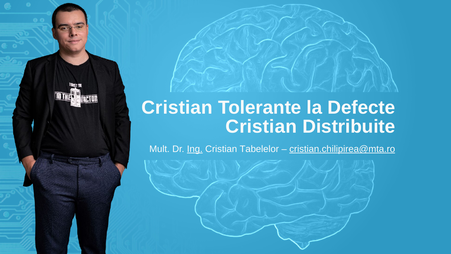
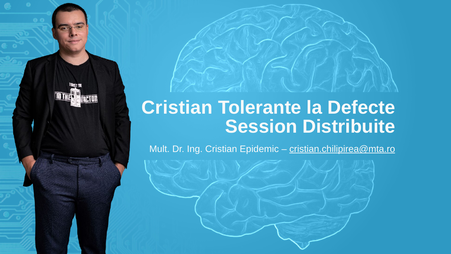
Cristian: Cristian -> Session (261, 126)
Ing underline: present -> none (195, 149)
Tabelelor: Tabelelor -> Epidemic (259, 149)
